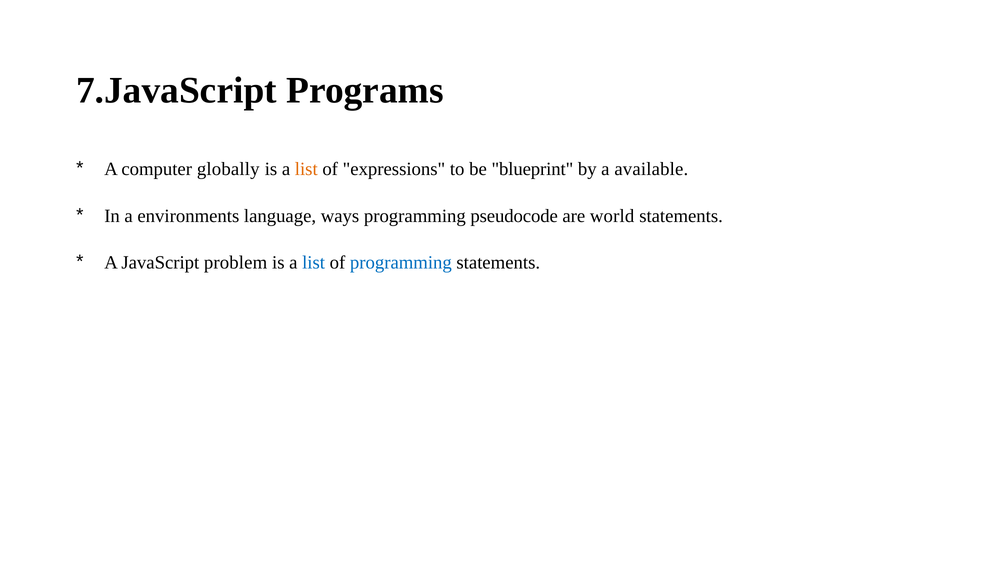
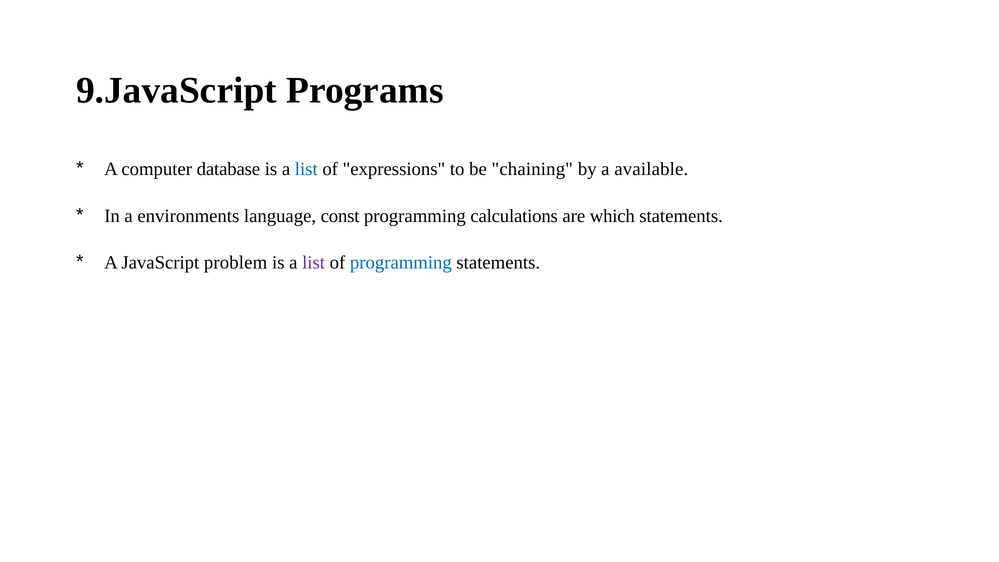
7.JavaScript: 7.JavaScript -> 9.JavaScript (177, 90)
globally: globally -> database (228, 169)
list colour: orange -> blue (306, 169)
blueprint: blueprint -> chaining (532, 169)
ways: ways -> const (340, 216)
pseudocode: pseudocode -> calculations (514, 216)
world: world -> which (612, 216)
list colour: blue -> purple (314, 263)
